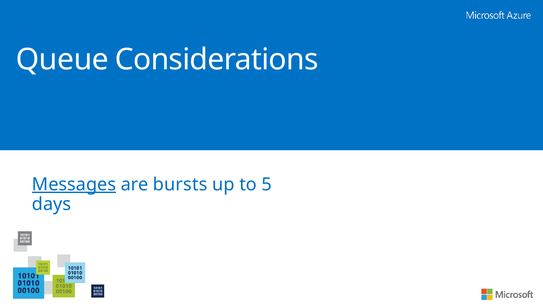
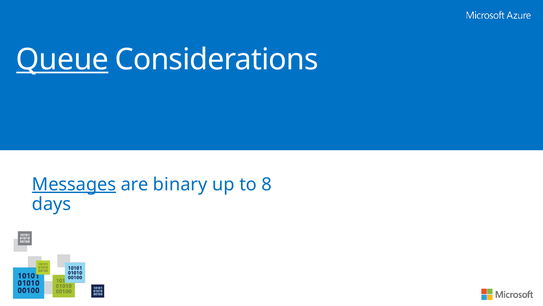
Queue underline: none -> present (62, 59)
bursts: bursts -> binary (180, 184)
5: 5 -> 8 (267, 184)
